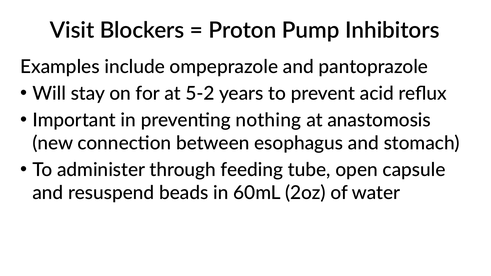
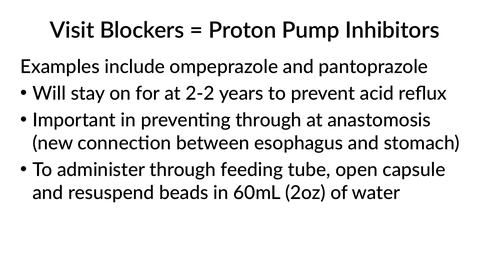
5-2: 5-2 -> 2-2 (200, 94)
preventing nothing: nothing -> through (269, 120)
